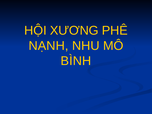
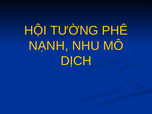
XƯƠNG: XƯƠNG -> TƯỜNG (74, 31)
BÌNH: BÌNH -> DỊCH (76, 61)
